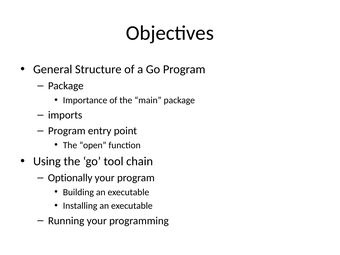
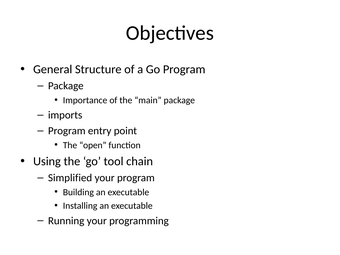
Optionally: Optionally -> Simplified (70, 178)
